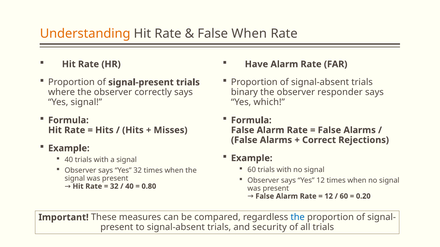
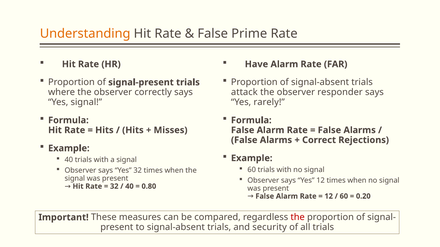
False When: When -> Prime (249, 34)
binary: binary -> attack (244, 92)
which: which -> rarely (269, 102)
the colour: blue -> red (298, 218)
